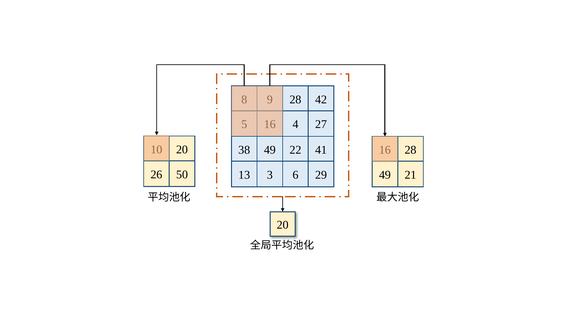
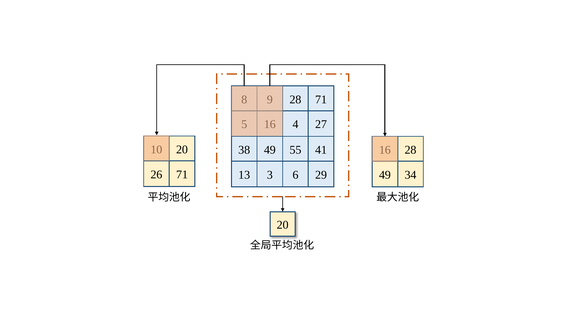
28 42: 42 -> 71 (321, 100)
22: 22 -> 55 (295, 150)
26 50: 50 -> 71 (182, 174)
21: 21 -> 34 (411, 175)
